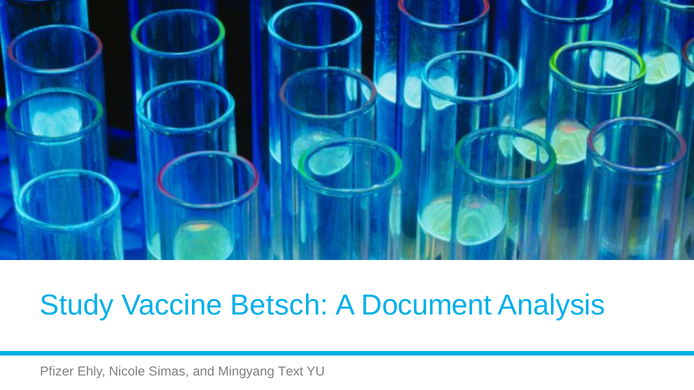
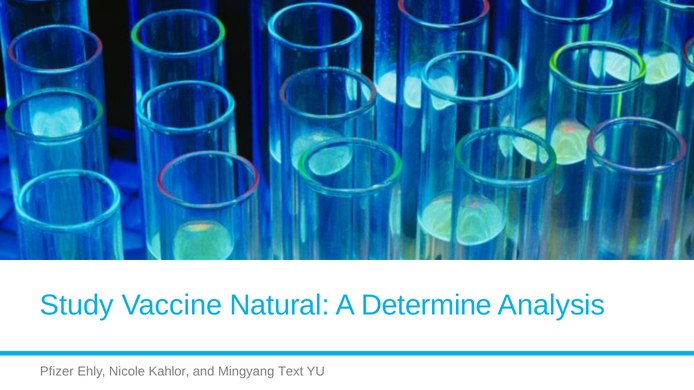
Betsch: Betsch -> Natural (280, 306)
Document: Document -> Determine (427, 306)
Simas: Simas -> Kahlor (169, 372)
